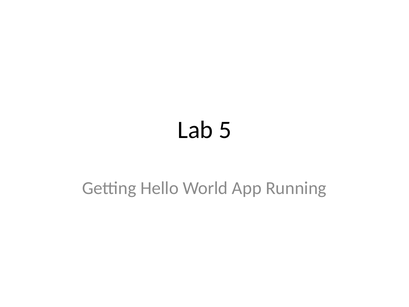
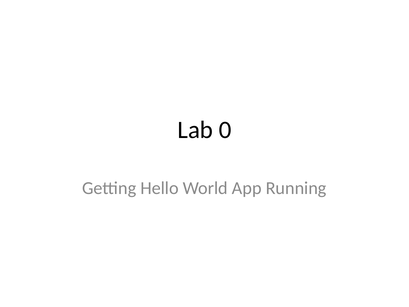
5: 5 -> 0 (225, 130)
